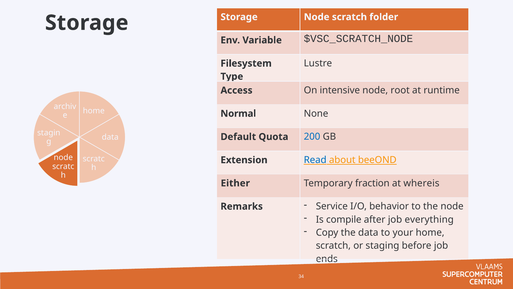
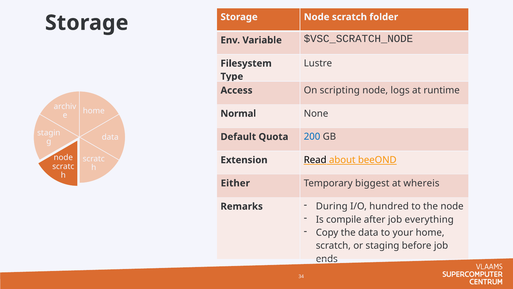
intensive: intensive -> scripting (340, 90)
root: root -> logs (400, 90)
Read colour: blue -> black (315, 160)
fraction: fraction -> biggest (372, 183)
Service: Service -> During (332, 206)
behavior: behavior -> hundred (389, 206)
